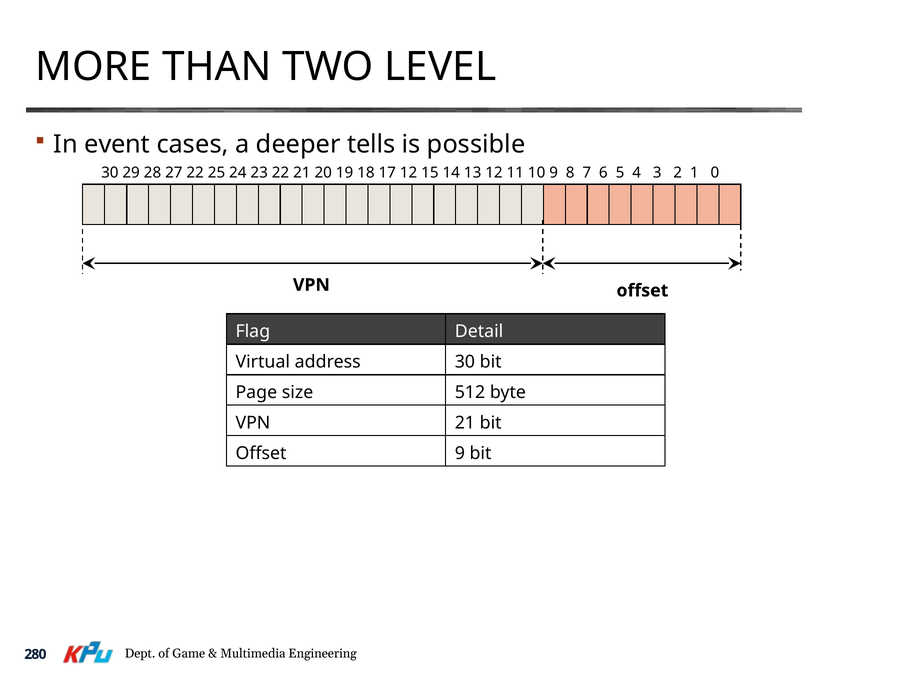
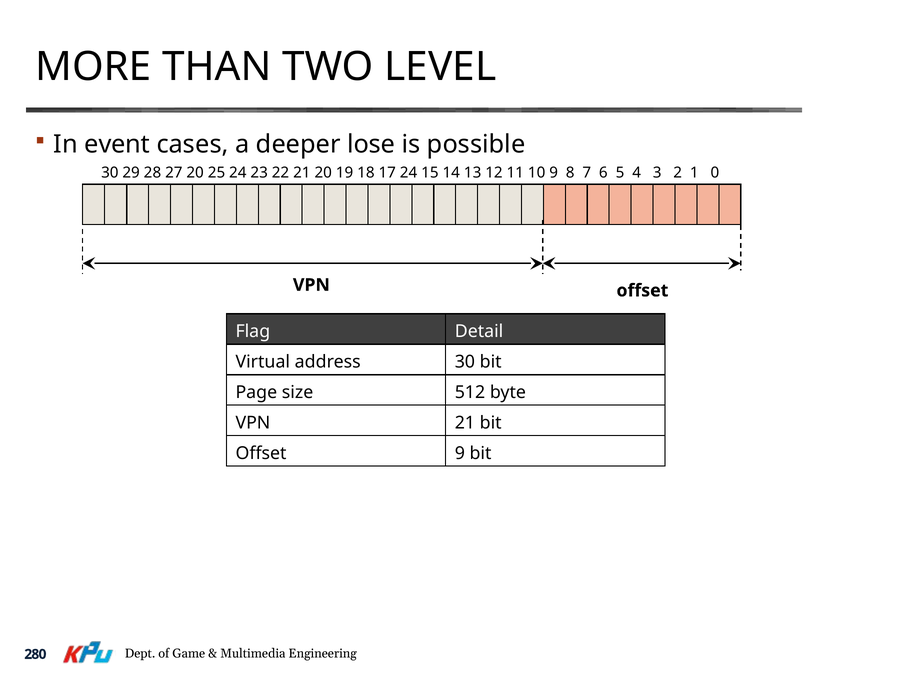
tells: tells -> lose (371, 144)
27 22: 22 -> 20 (195, 173)
17 12: 12 -> 24 (409, 173)
